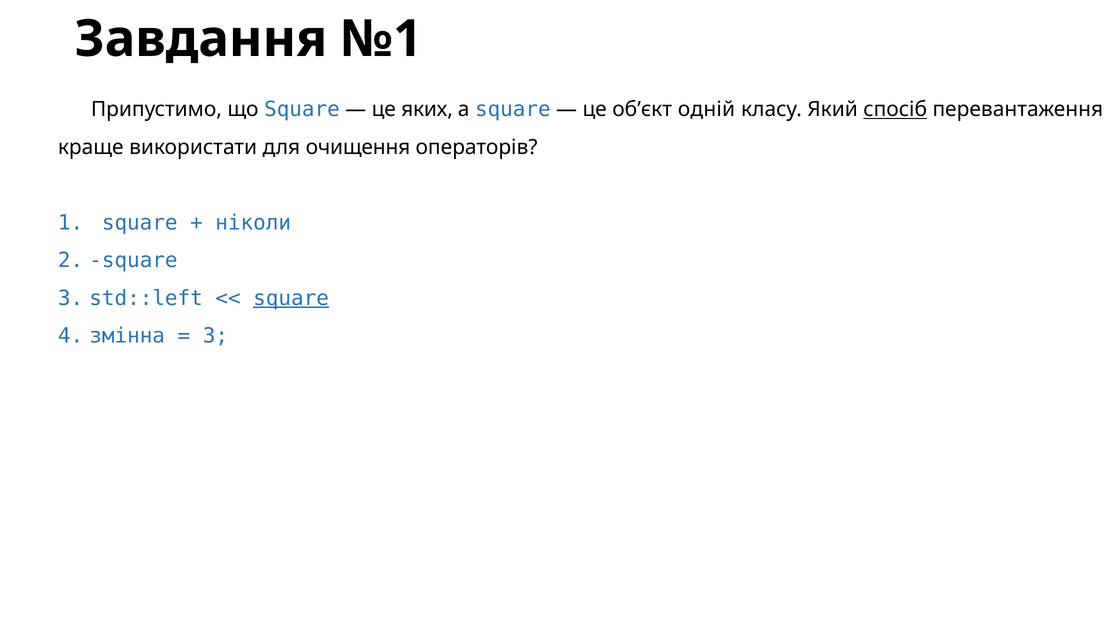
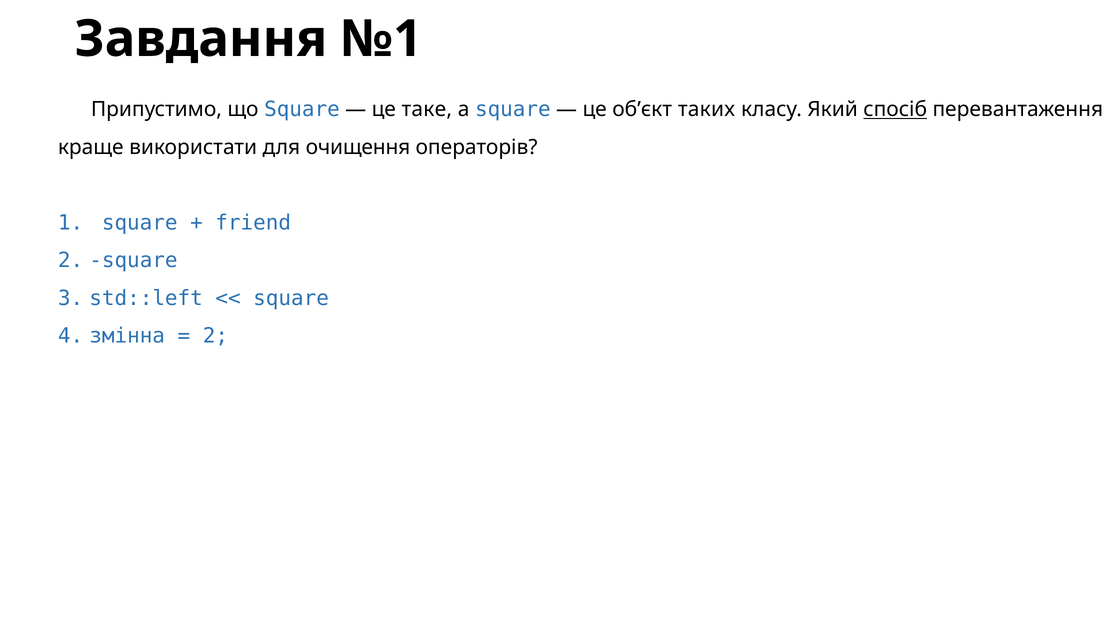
яких: яких -> таке (427, 109)
одній: одній -> таких (706, 109)
ніколи: ніколи -> friend (253, 223)
square underline: present -> none (291, 298)
3: 3 -> 2 (215, 336)
